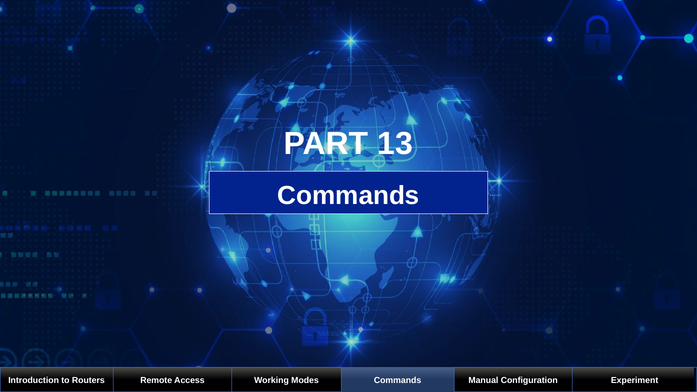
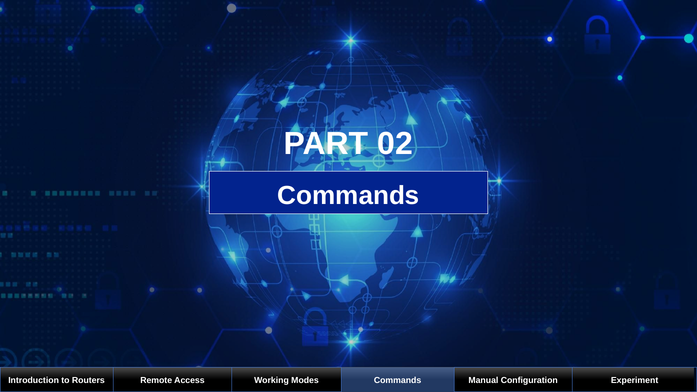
13: 13 -> 02 (395, 144)
